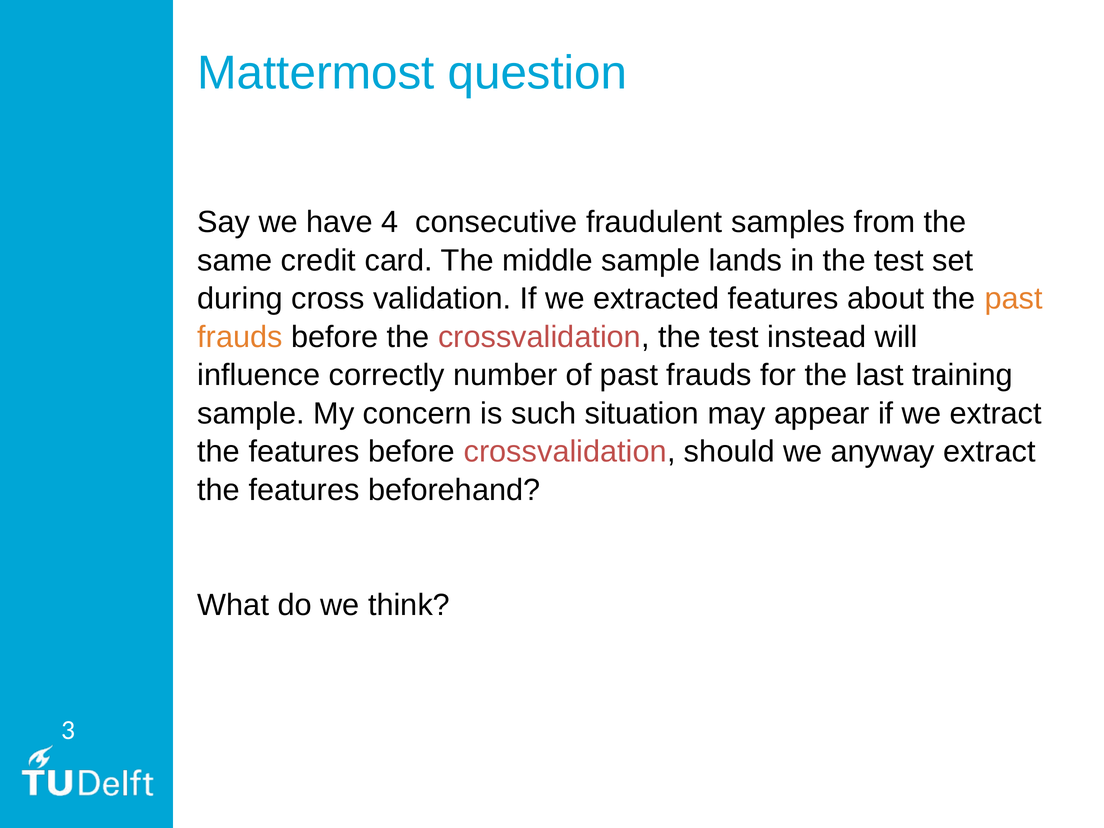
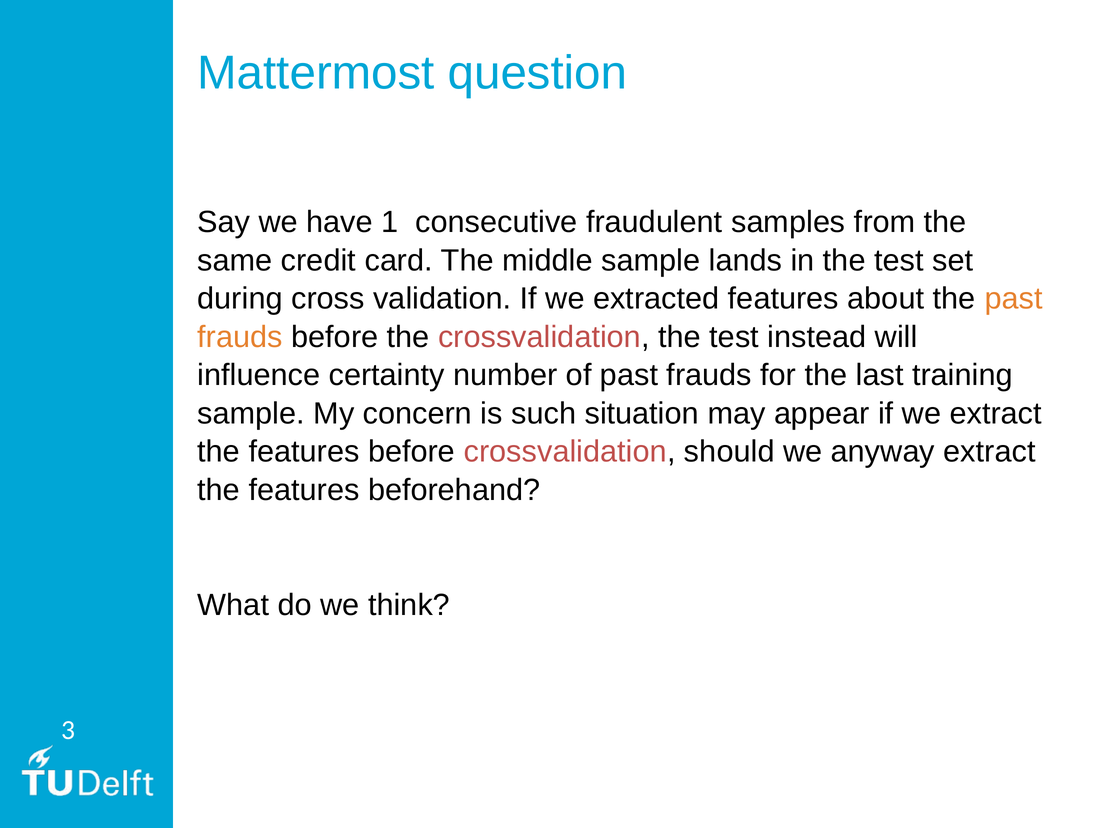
4: 4 -> 1 (390, 222)
correctly: correctly -> certainty (387, 375)
